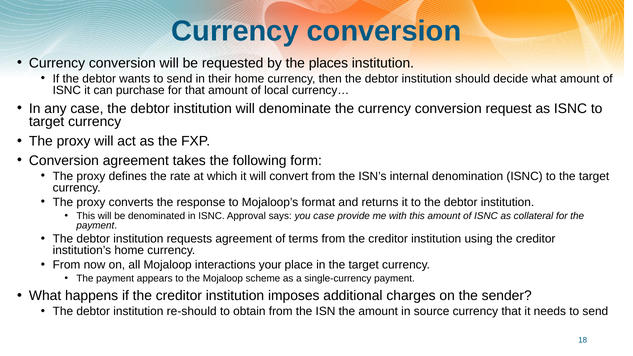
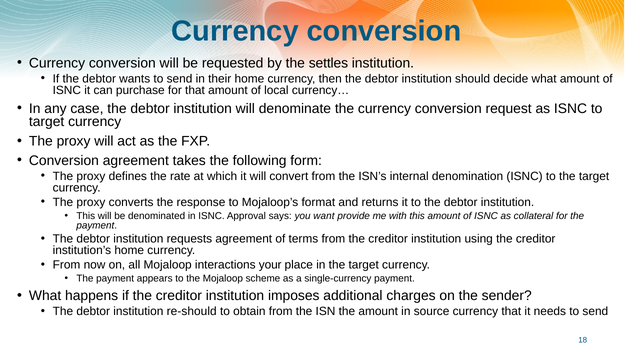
places: places -> settles (328, 63)
you case: case -> want (324, 216)
